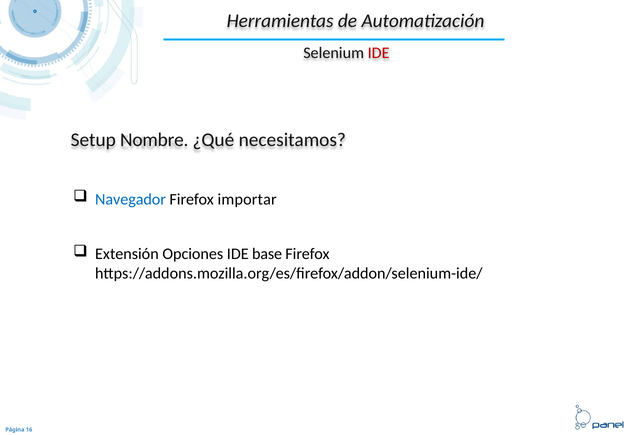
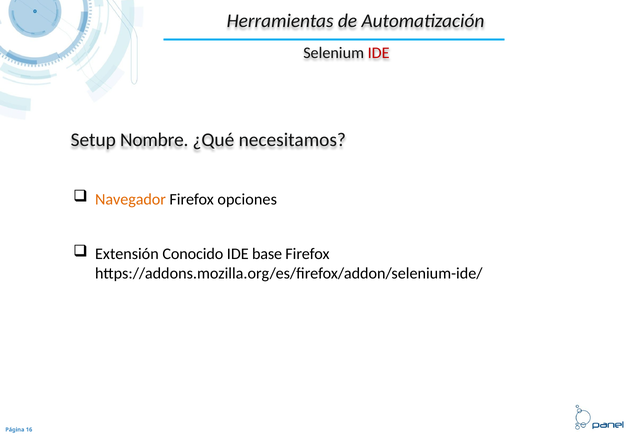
Navegador colour: blue -> orange (131, 199)
importar: importar -> opciones (247, 199)
Opciones: Opciones -> Conocido (193, 254)
